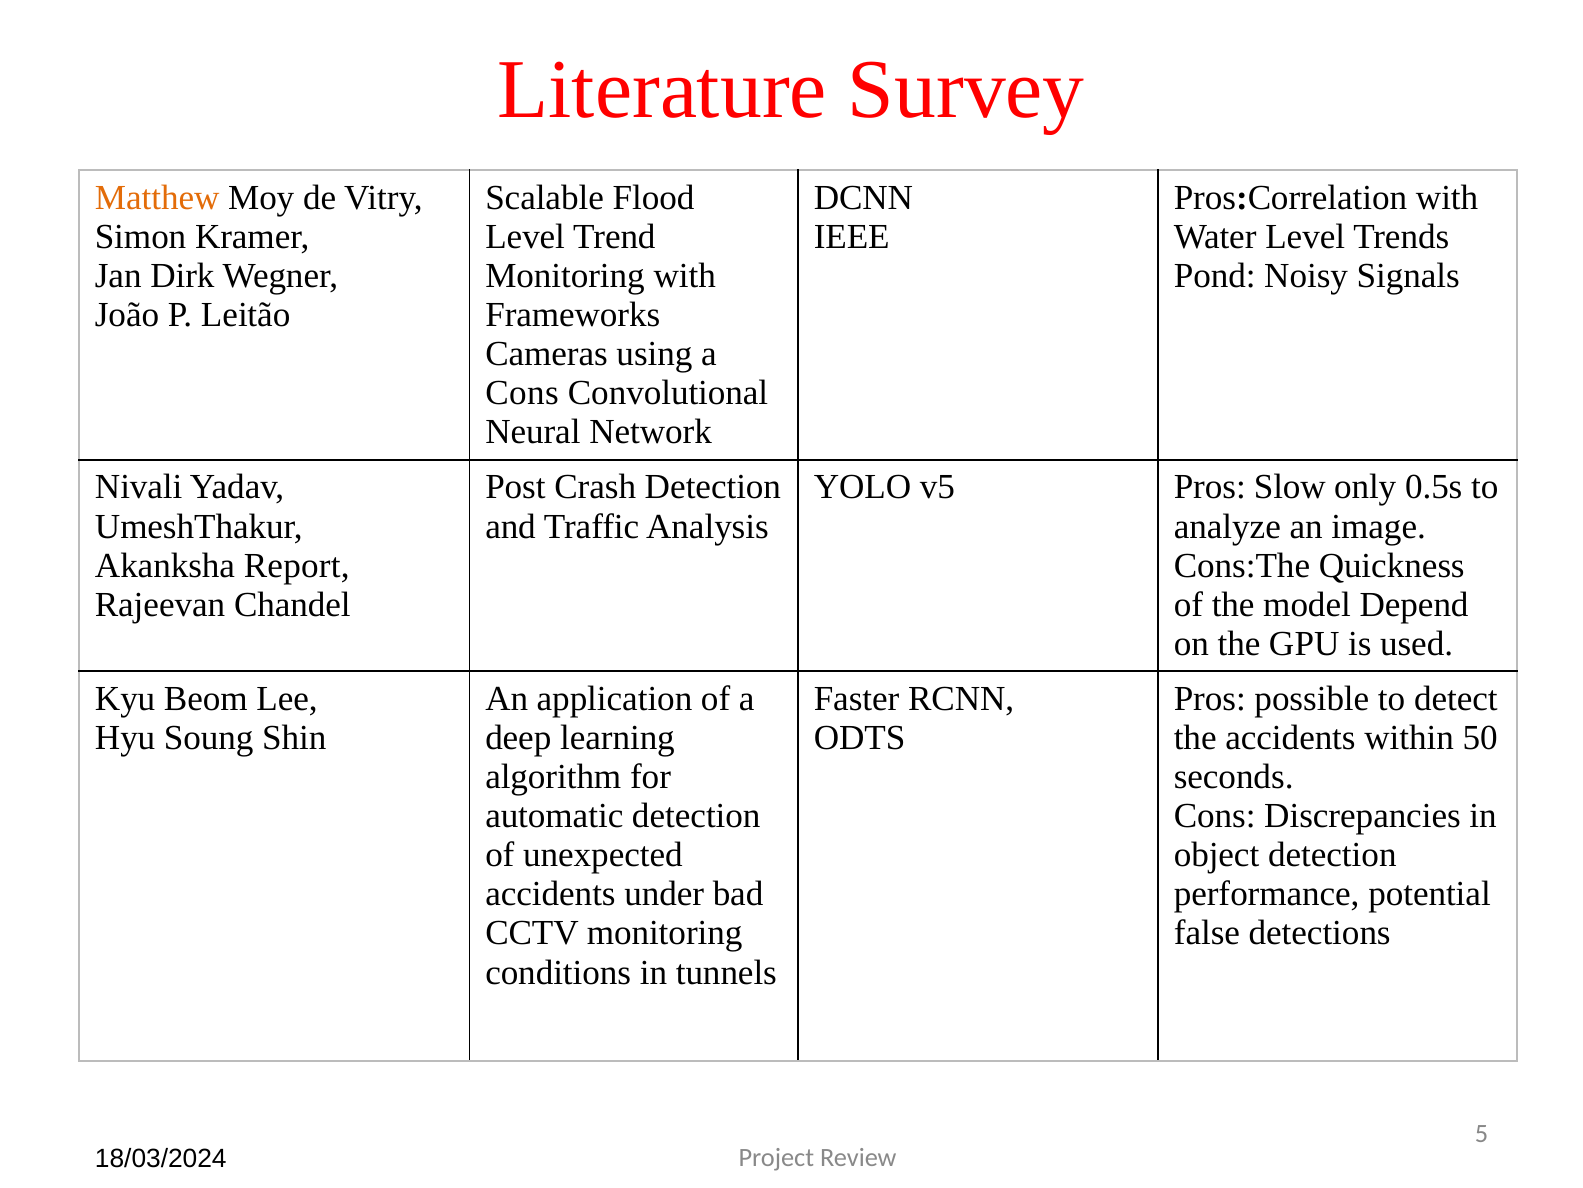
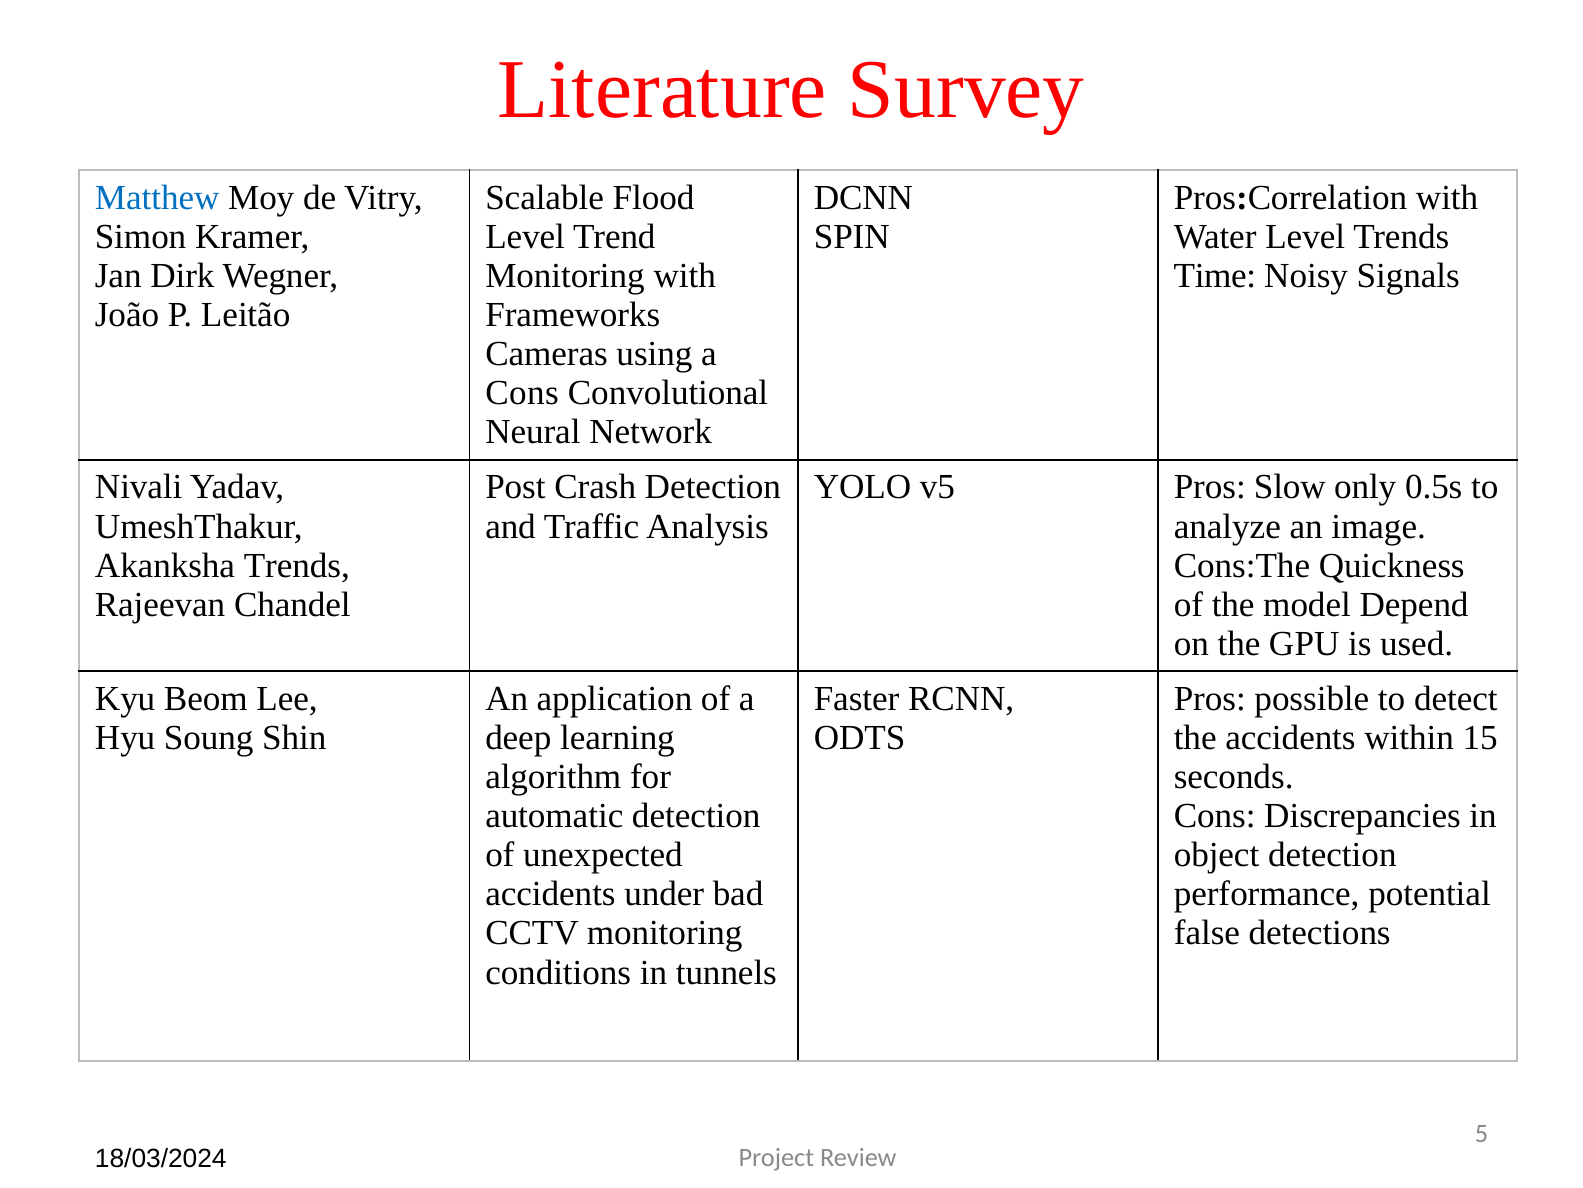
Matthew colour: orange -> blue (157, 198)
IEEE: IEEE -> SPIN (852, 237)
Pond: Pond -> Time (1215, 276)
Akanksha Report: Report -> Trends (297, 565)
50: 50 -> 15 (1480, 737)
